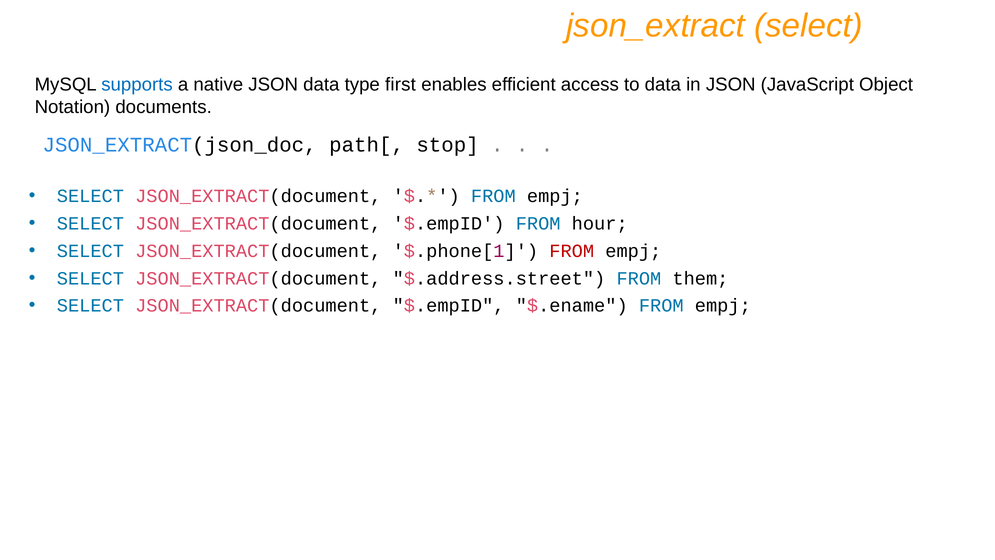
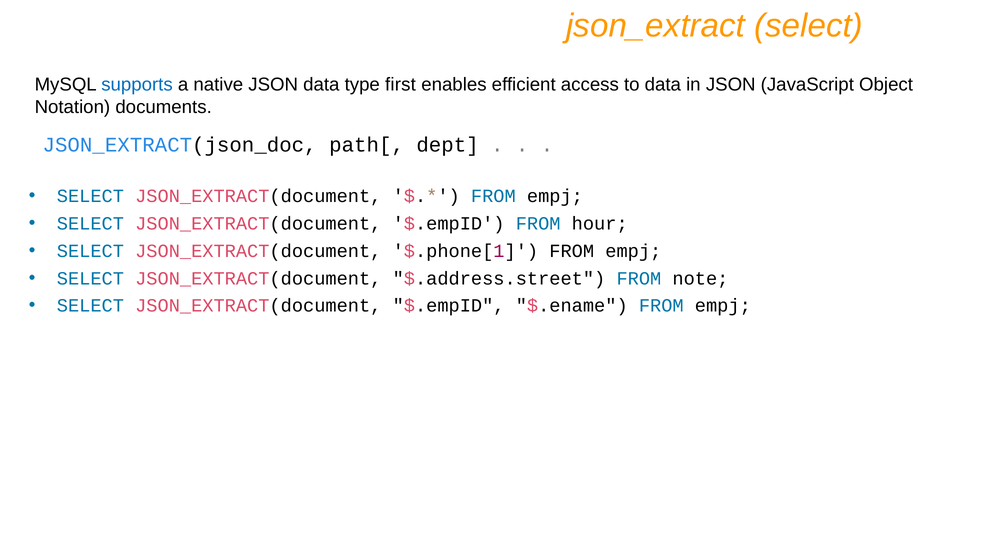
stop: stop -> dept (448, 145)
FROM colour: red -> black (572, 251)
them: them -> note (700, 278)
